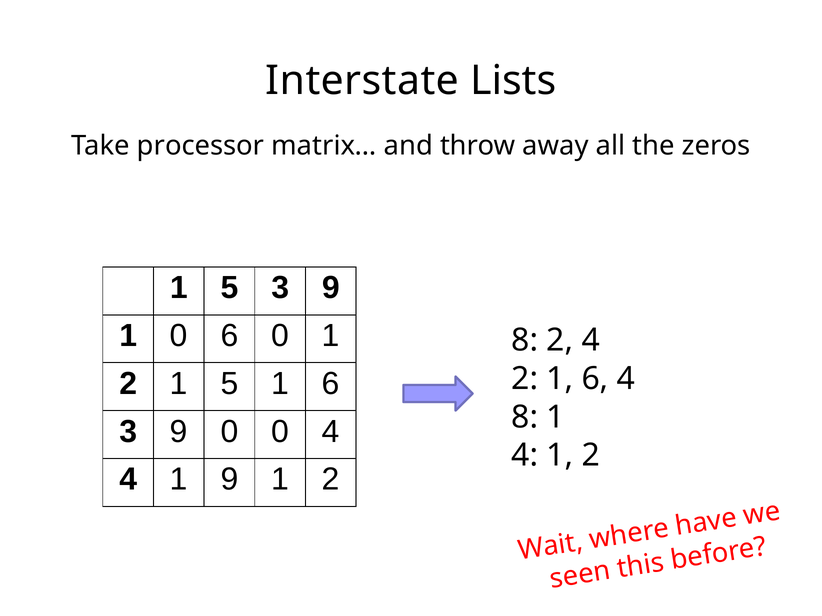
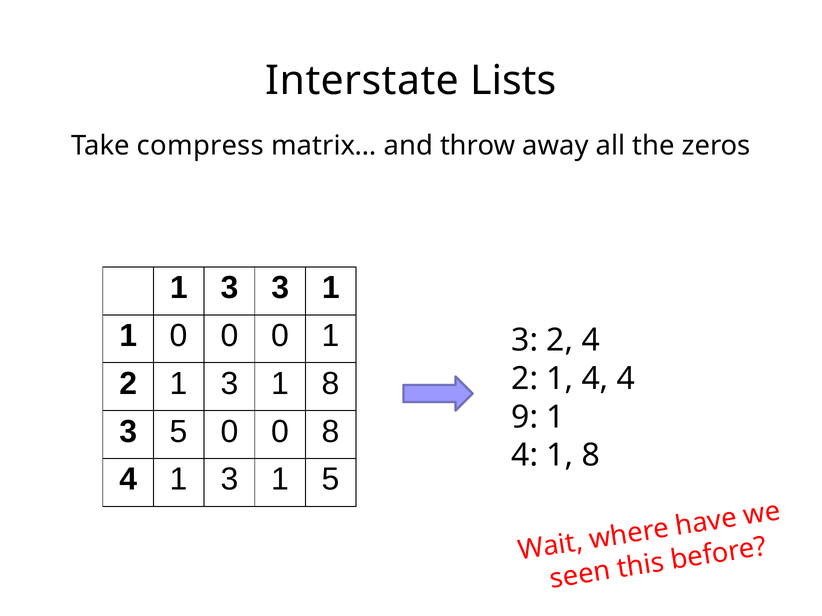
processor: processor -> compress (200, 146)
5: 5 -> 3 (230, 288)
9: 9 -> 1 (331, 288)
1 0 6: 6 -> 0 (230, 336)
8: 8 -> 3 (525, 341)
5: 5 -> 3 (230, 384)
6: 6 -> 8 (331, 384)
2 1 6: 6 -> 4 (595, 379)
8: 8 -> 9 (525, 417)
9: 9 -> 5 (179, 432)
0 4: 4 -> 8 (331, 432)
4 1 2: 2 -> 8 (591, 456)
4 1 9: 9 -> 3 (230, 480)
2: 2 -> 5 (331, 480)
